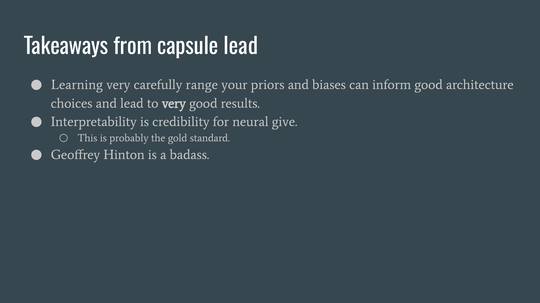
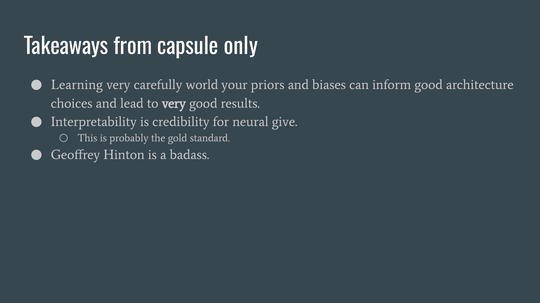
capsule lead: lead -> only (241, 47)
range: range -> world (202, 85)
